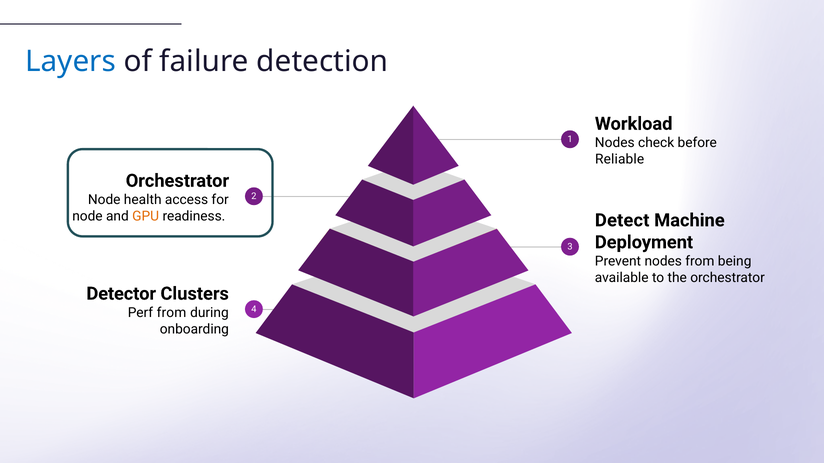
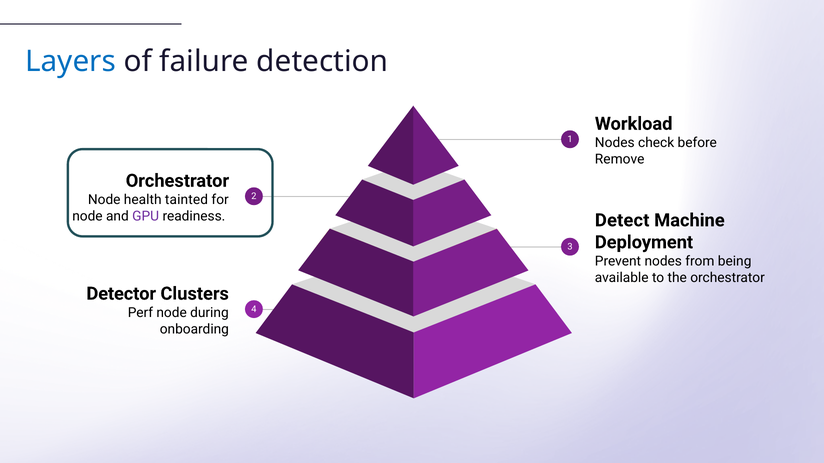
Reliable: Reliable -> Remove (620, 159)
access: access -> tainted (187, 200)
GPU colour: orange -> purple (146, 216)
Perf from: from -> node (172, 313)
